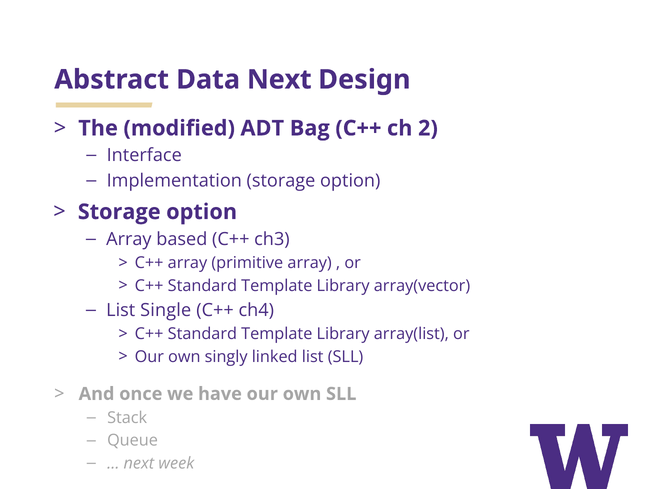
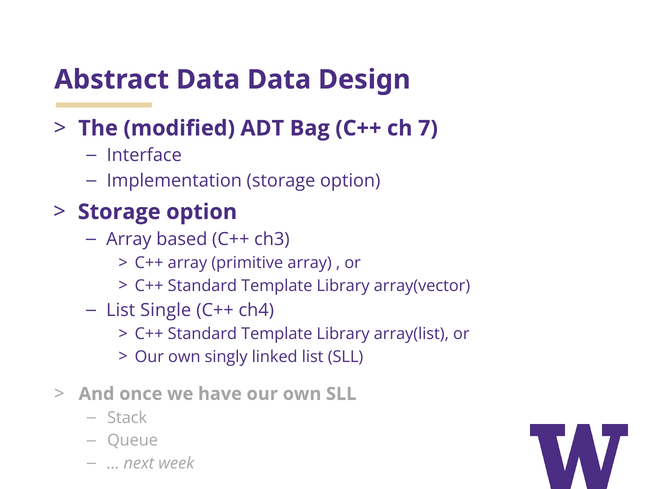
Data Next: Next -> Data (279, 79)
2: 2 -> 7 (428, 128)
